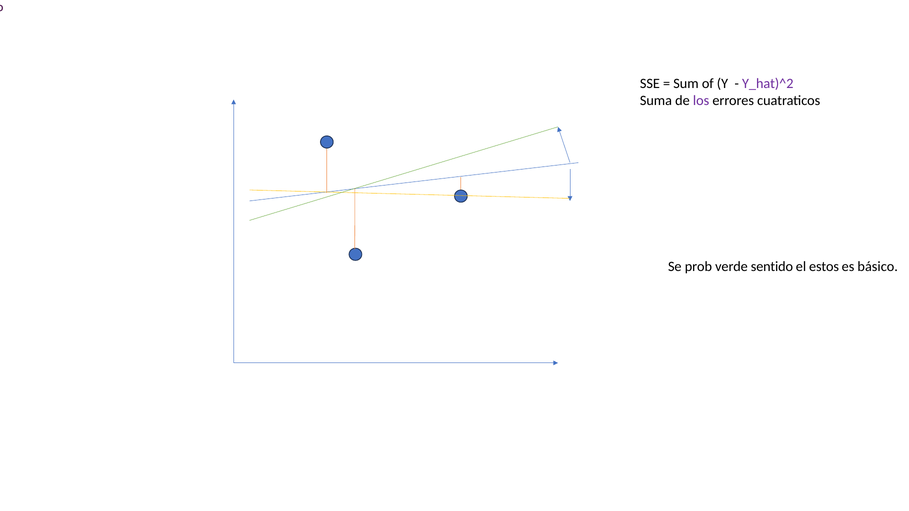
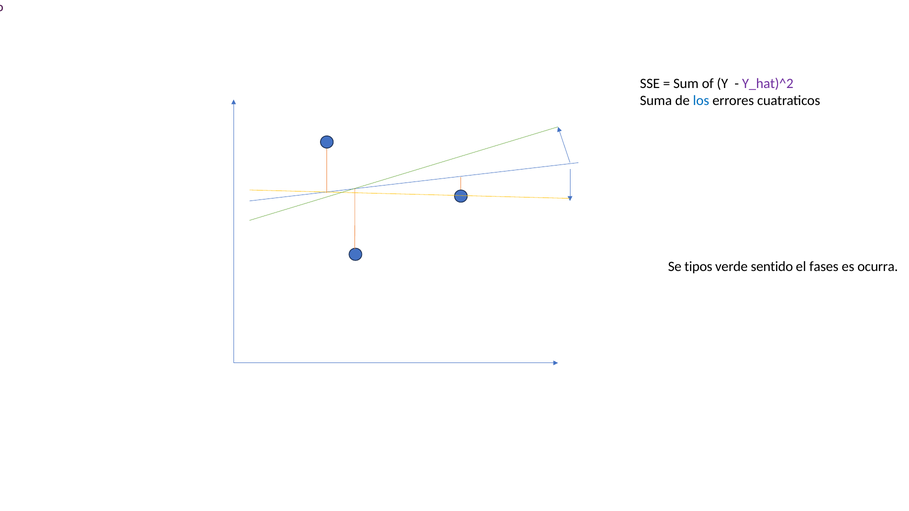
los colour: purple -> blue (701, 101)
prob: prob -> tipos (698, 267)
estos: estos -> fases (824, 267)
básico: básico -> ocurra (878, 267)
